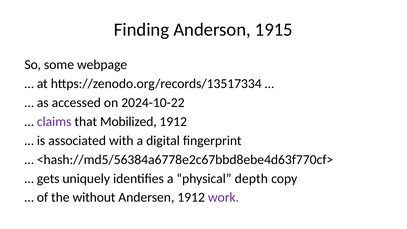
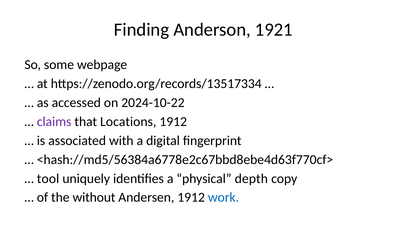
1915: 1915 -> 1921 (274, 30)
Mobilized: Mobilized -> Locations (128, 122)
gets: gets -> tool (48, 178)
work colour: purple -> blue (223, 197)
